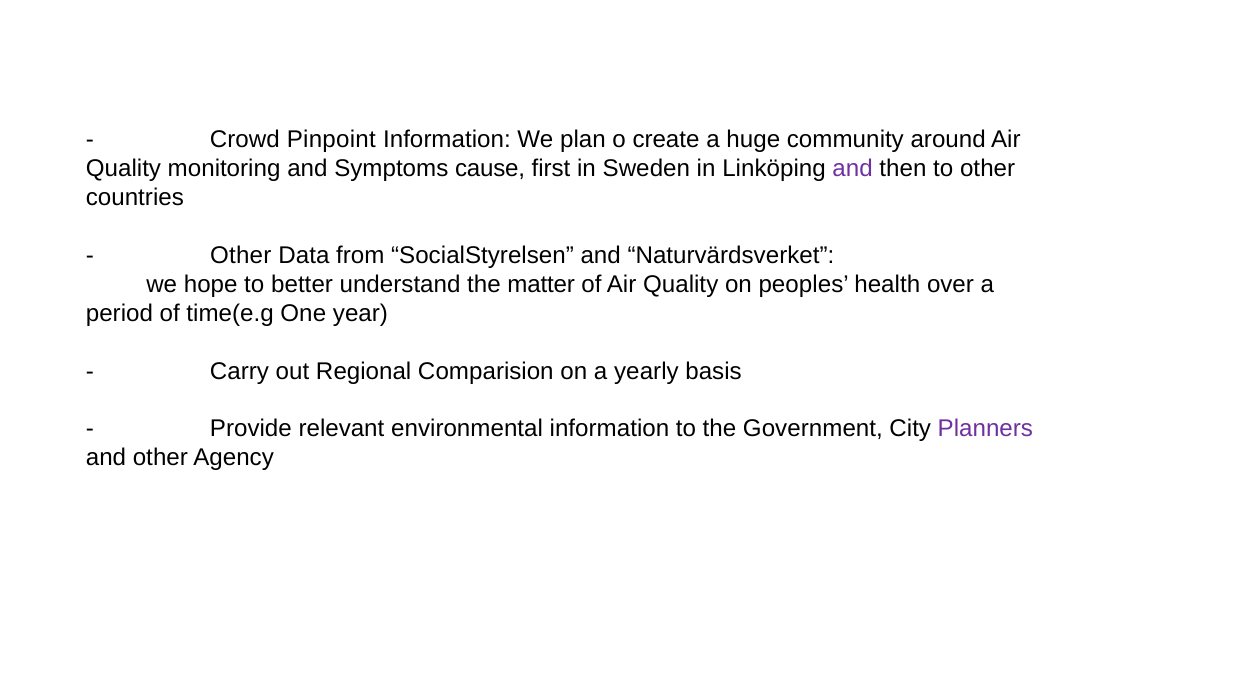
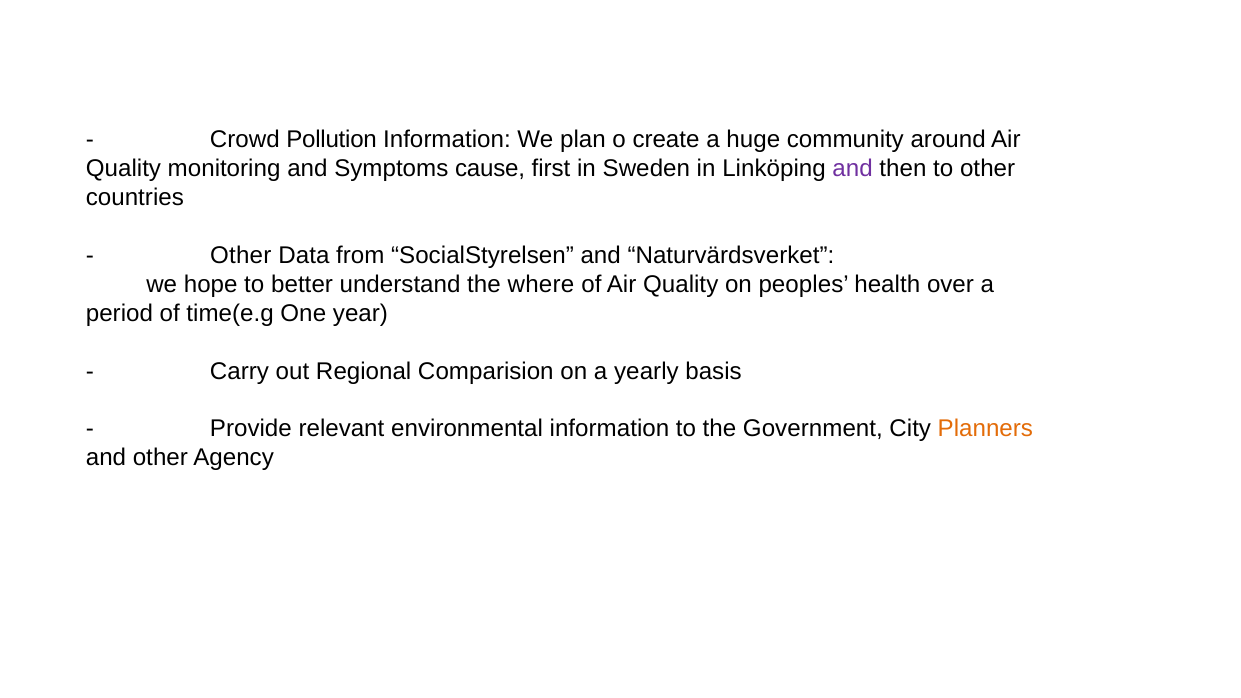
Pinpoint: Pinpoint -> Pollution (332, 139)
matter: matter -> where (541, 284)
Planners colour: purple -> orange (985, 429)
